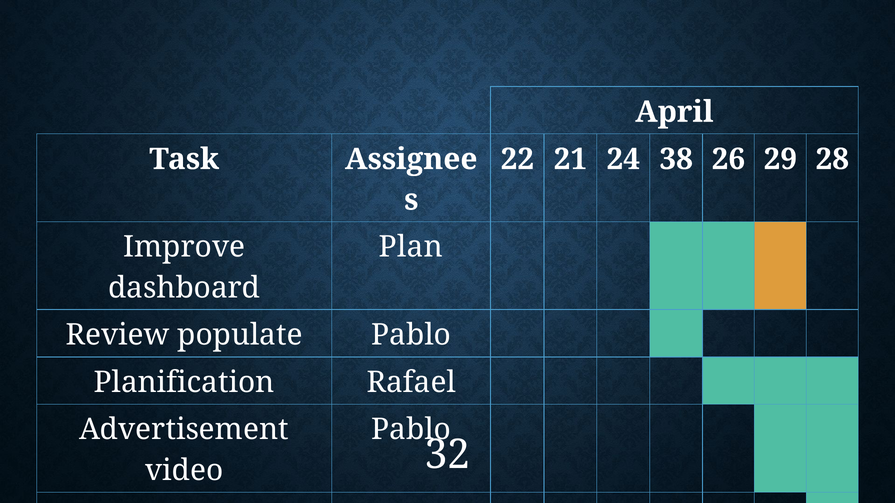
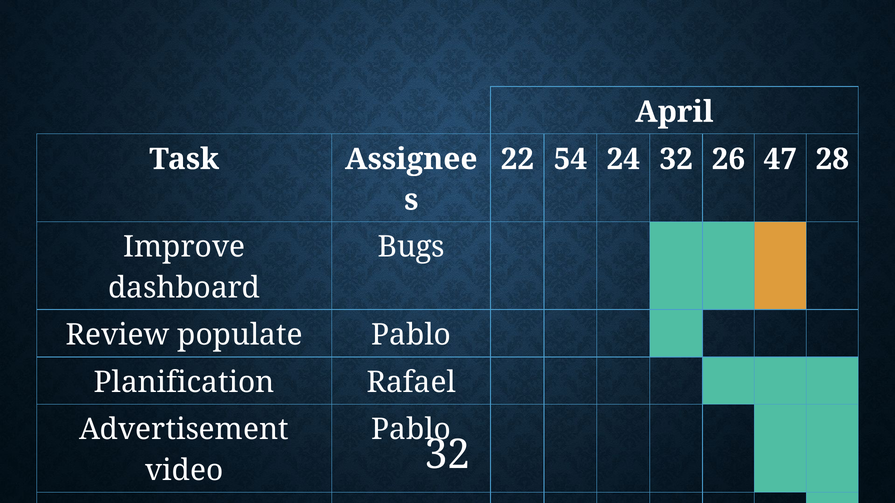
21: 21 -> 54 (570, 159)
24 38: 38 -> 32 (676, 159)
29: 29 -> 47 (780, 159)
Plan: Plan -> Bugs (411, 247)
